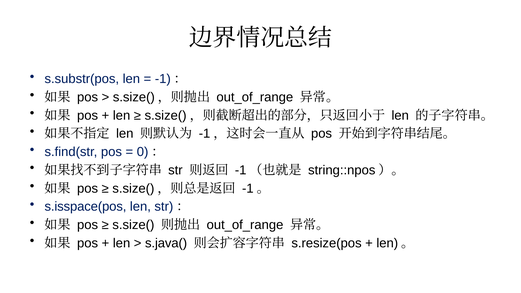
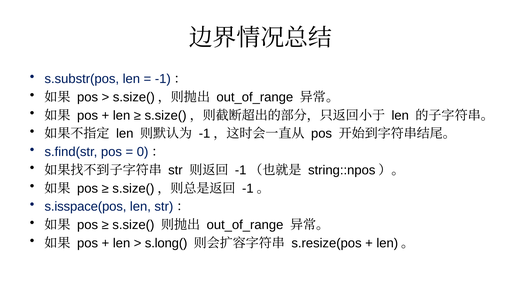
s.java(: s.java( -> s.long( (166, 243)
